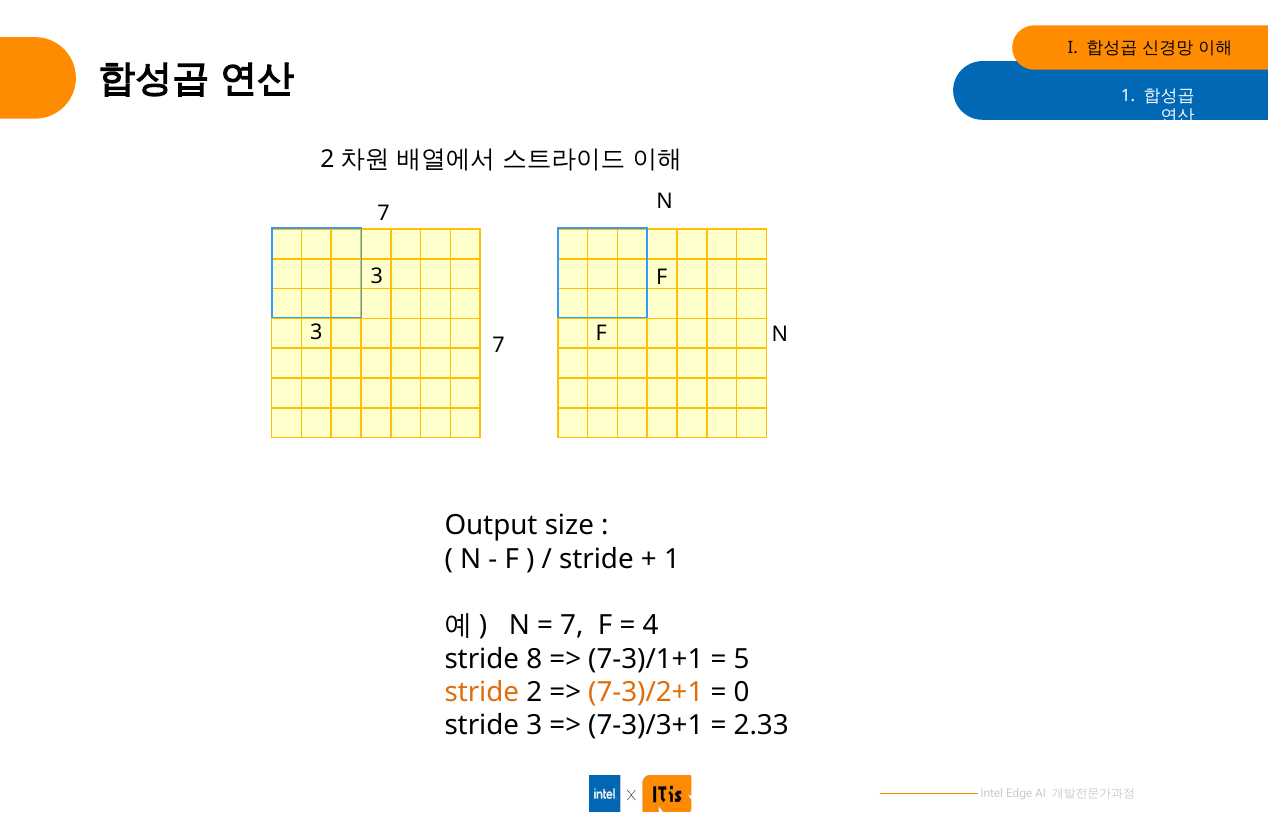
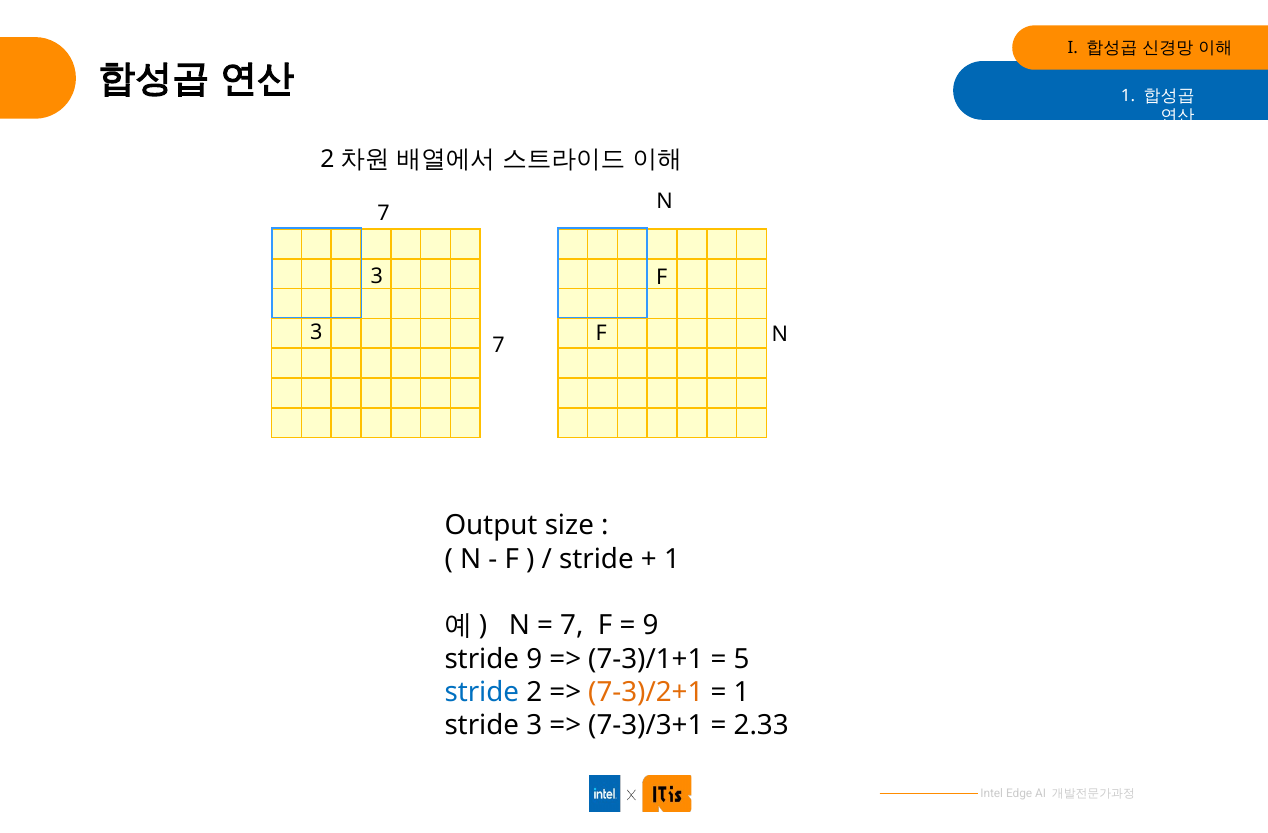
4: 4 -> 9 (651, 626)
stride 8: 8 -> 9 (534, 659)
stride colour: orange -> blue (482, 692)
0: 0 -> 1 (742, 692)
